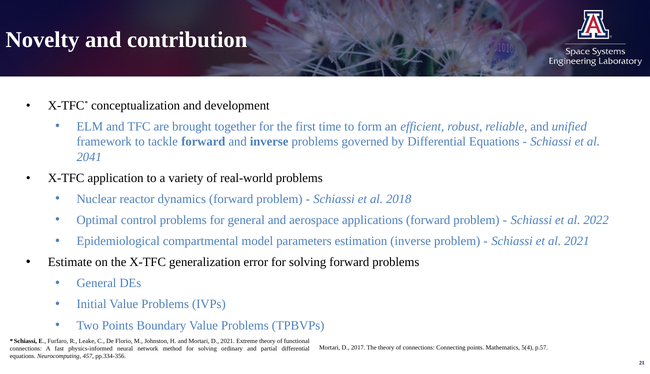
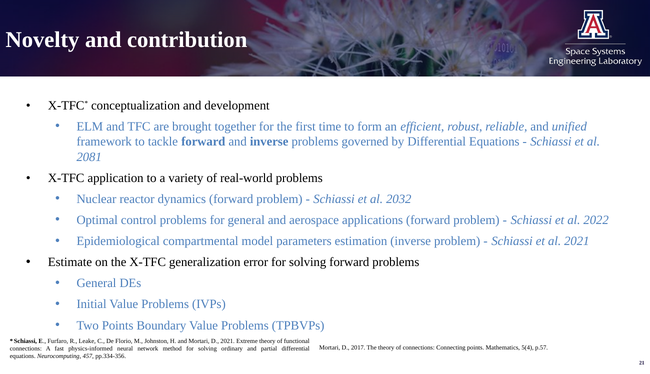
2041: 2041 -> 2081 (89, 157)
2018: 2018 -> 2032 (399, 199)
